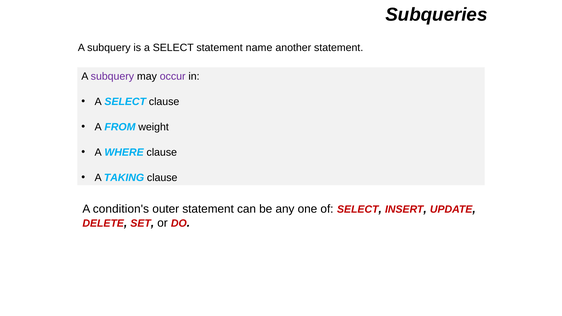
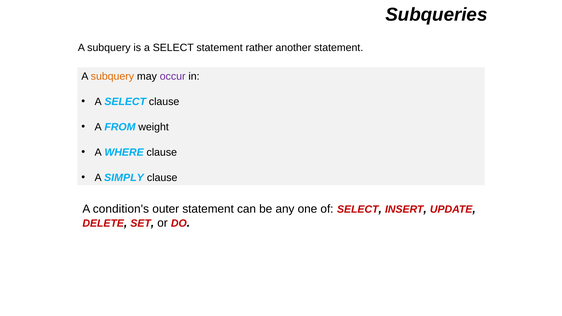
name: name -> rather (259, 48)
subquery colour: purple -> orange (112, 76)
TAKING: TAKING -> SIMPLY (124, 178)
